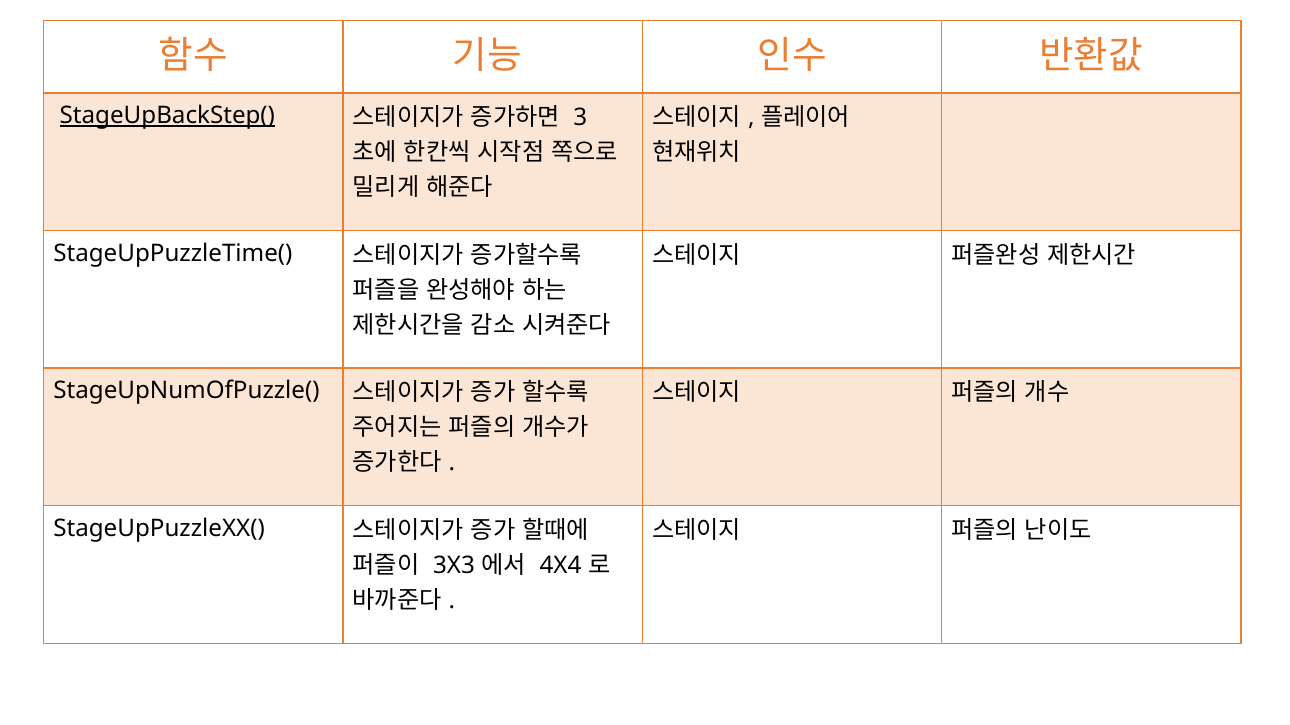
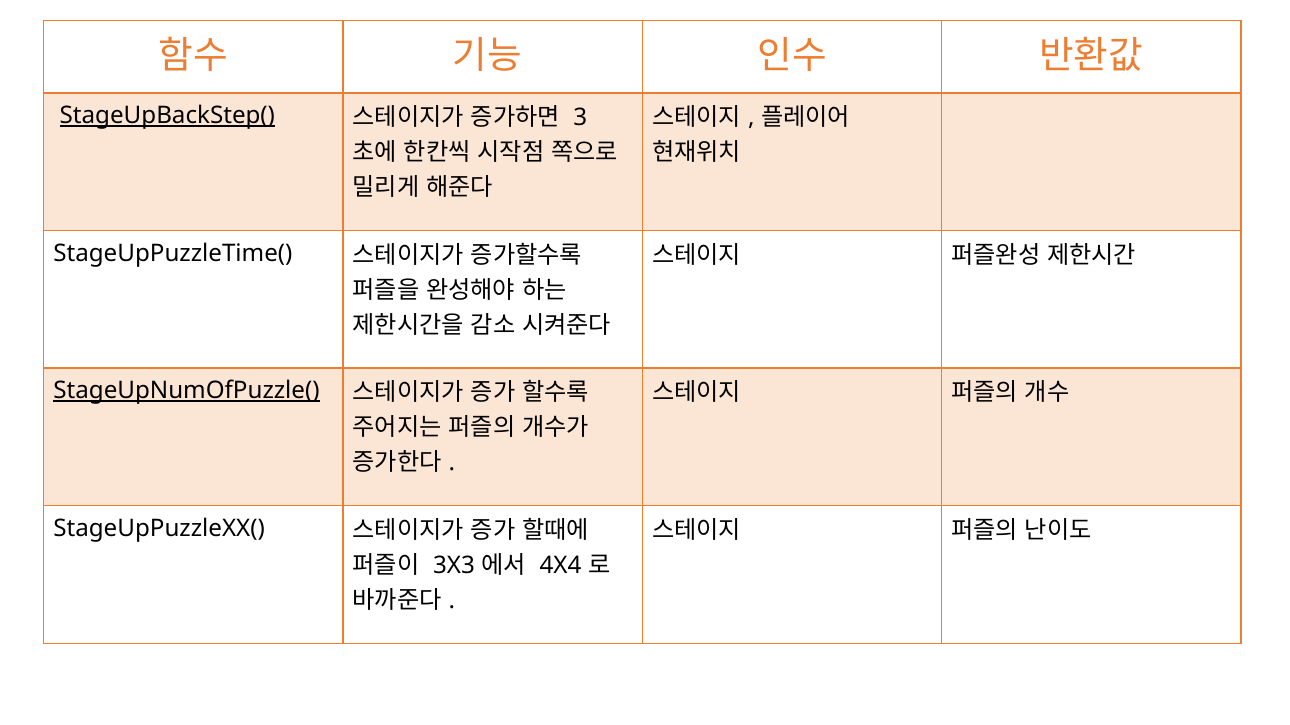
StageUpNumOfPuzzle( underline: none -> present (186, 391)
